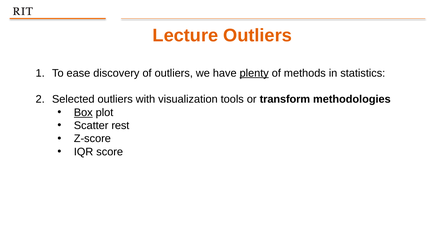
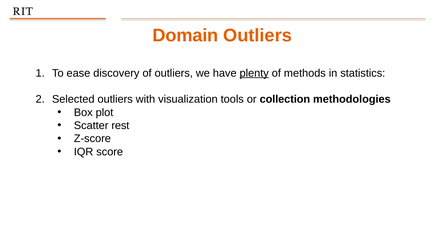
Lecture: Lecture -> Domain (186, 35)
transform: transform -> collection (285, 99)
Box underline: present -> none (83, 112)
